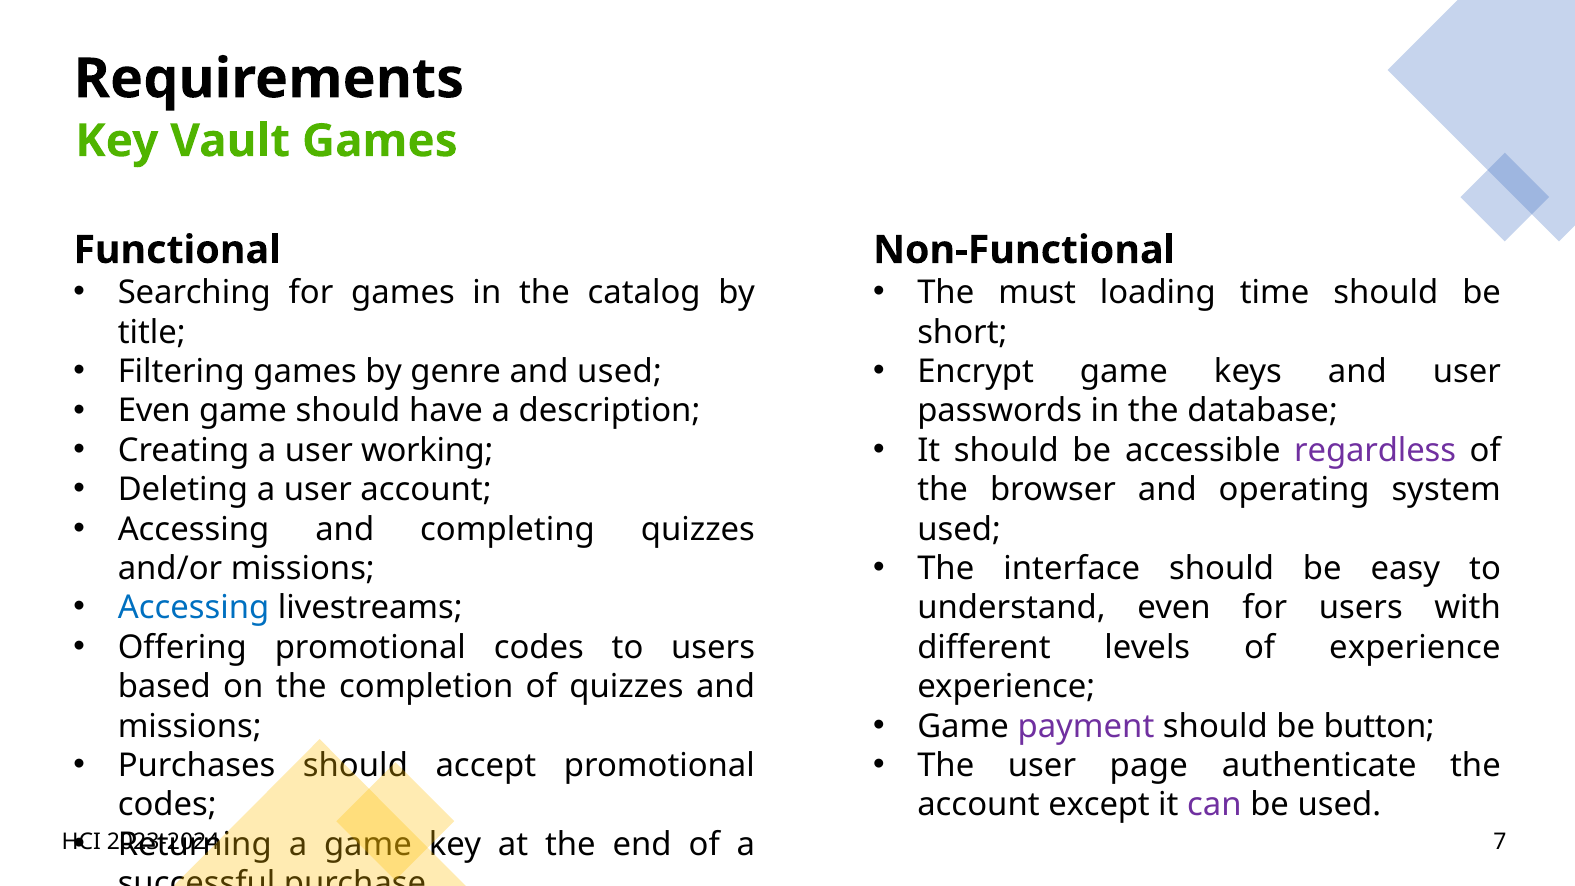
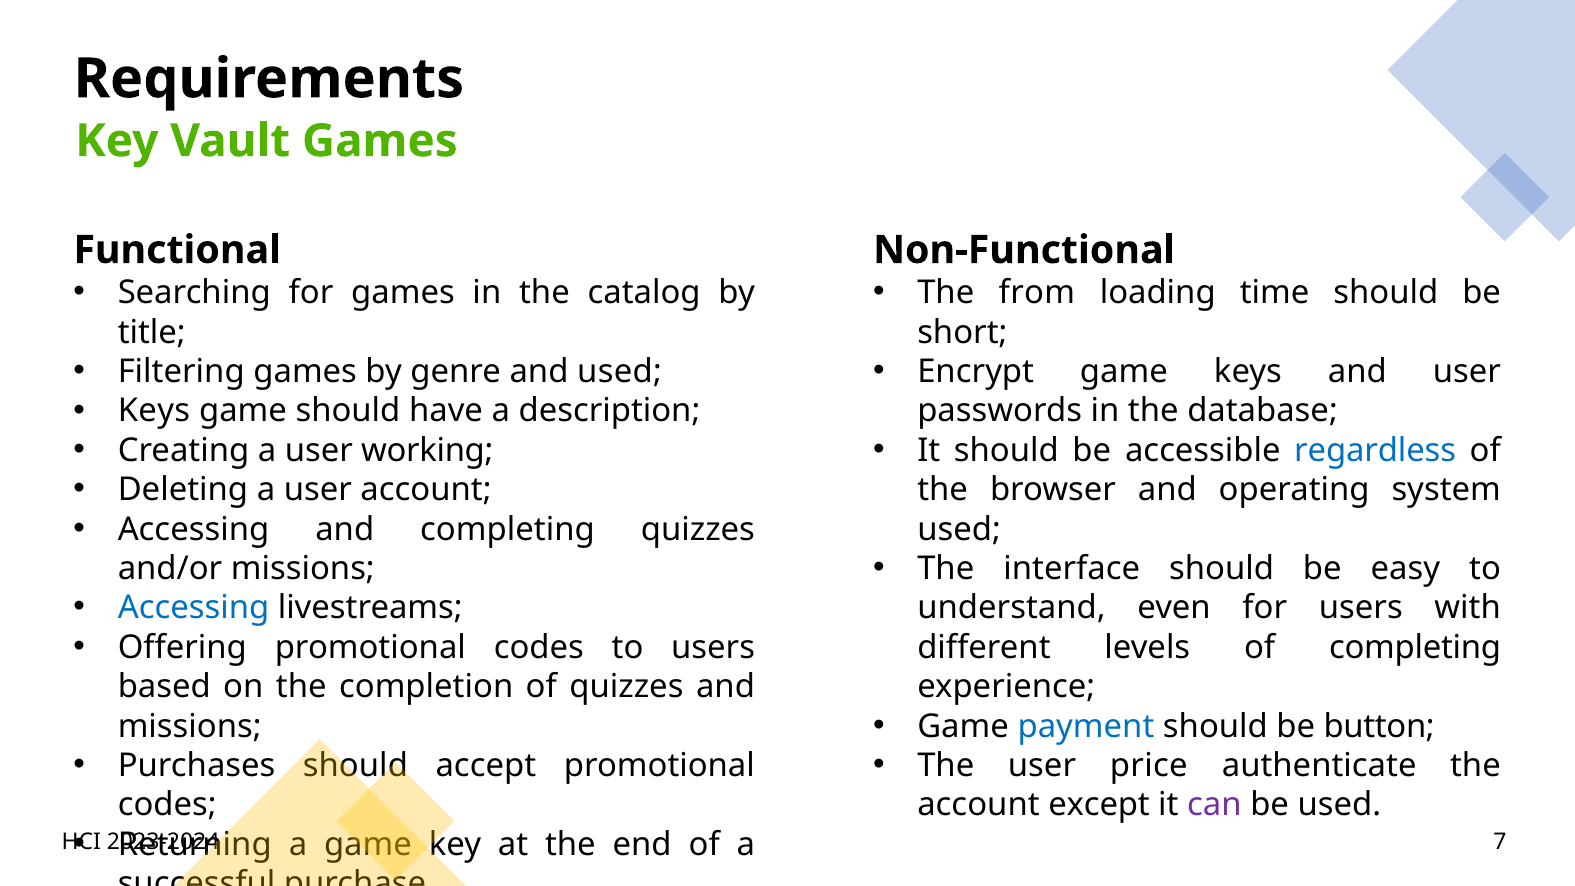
must: must -> from (1037, 293)
Even: Even -> Keys (154, 411)
regardless colour: purple -> blue (1375, 450)
of experience: experience -> completing (1415, 647)
payment colour: purple -> blue (1086, 726)
page: page -> price (1149, 766)
